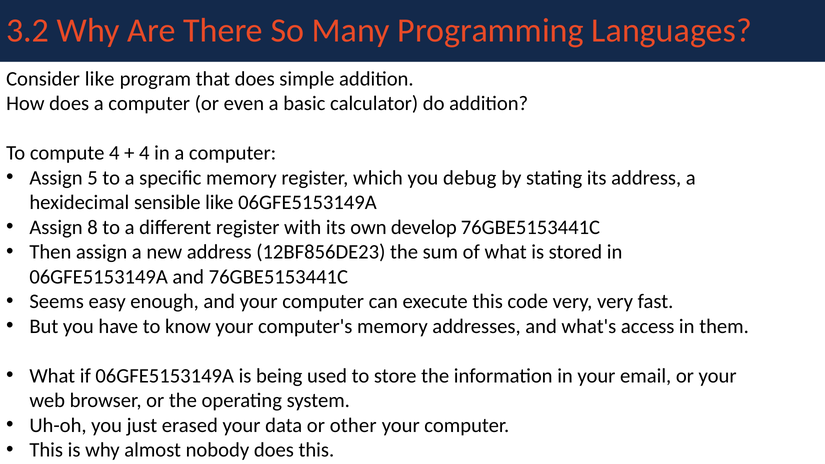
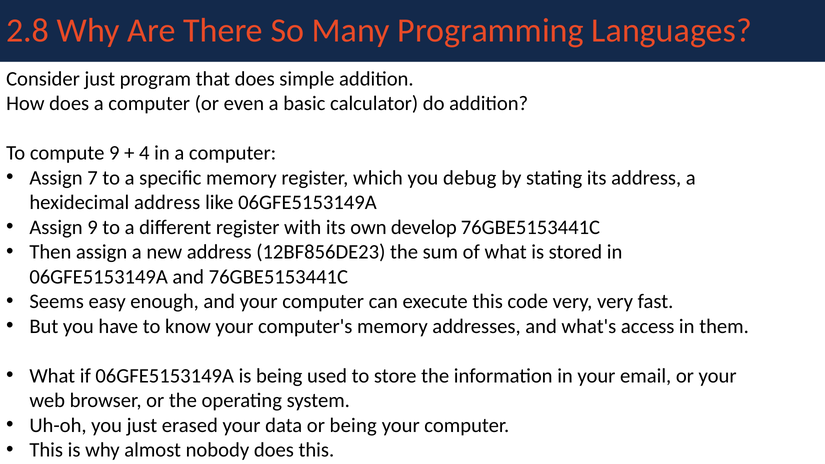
3.2: 3.2 -> 2.8 (28, 31)
Consider like: like -> just (100, 79)
compute 4: 4 -> 9 (114, 153)
5: 5 -> 7 (93, 178)
hexidecimal sensible: sensible -> address (167, 203)
Assign 8: 8 -> 9 (93, 227)
or other: other -> being (353, 425)
